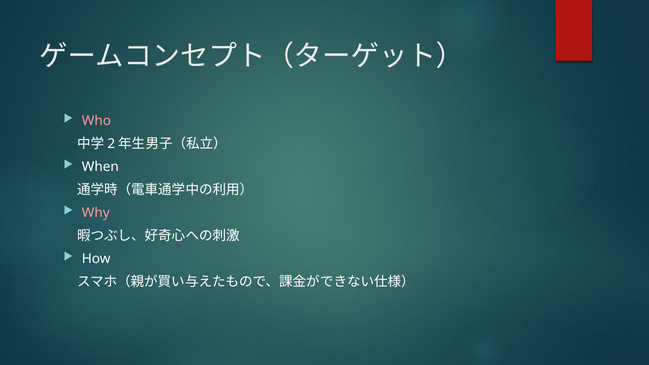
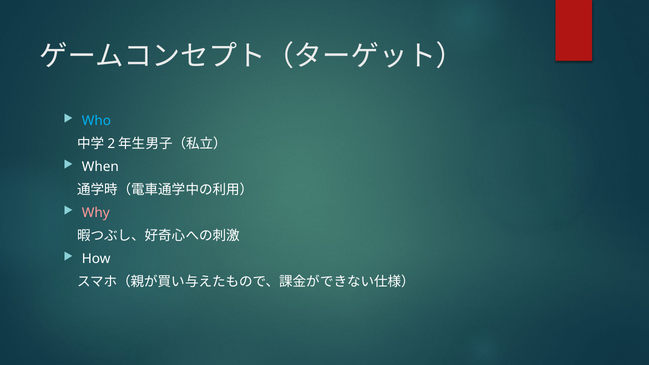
Who colour: pink -> light blue (96, 121)
